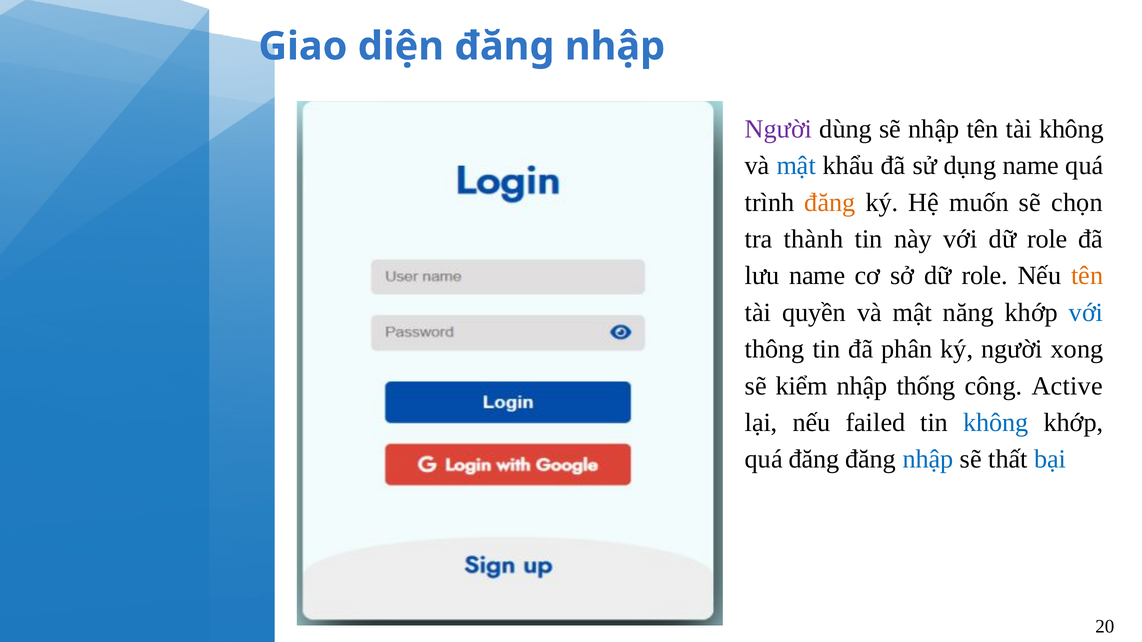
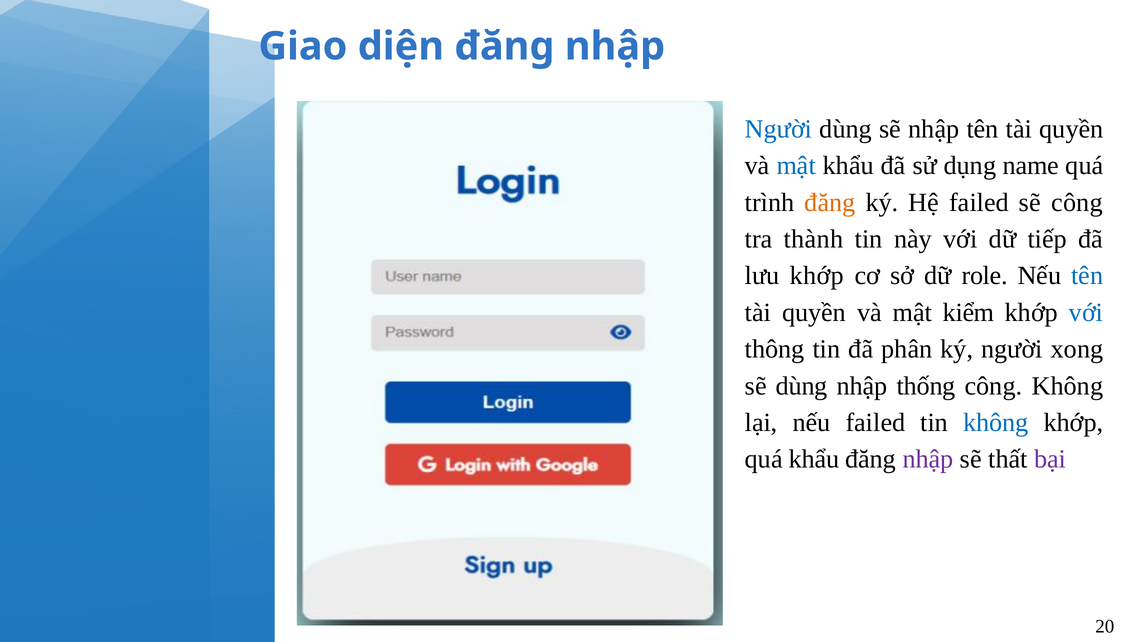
Người colour: purple -> blue (779, 129)
nhập tên tài không: không -> quyền (1071, 129)
Hệ muốn: muốn -> failed (979, 203)
sẽ chọn: chọn -> công (1077, 203)
với dữ role: role -> tiếp (1047, 239)
lưu name: name -> khớp (817, 276)
tên colour: orange -> blue (1087, 276)
năng: năng -> kiểm (969, 313)
sẽ kiểm: kiểm -> dùng (802, 386)
công Active: Active -> Không (1067, 386)
quá đăng: đăng -> khẩu (814, 460)
nhập colour: blue -> purple (928, 460)
bại colour: blue -> purple (1050, 460)
